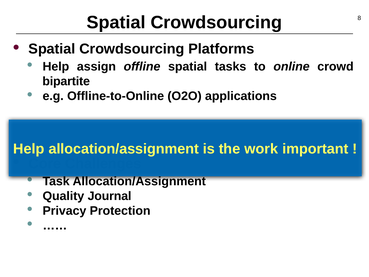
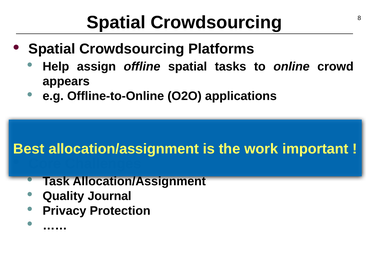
bipartite: bipartite -> appears (66, 81)
Help: Help -> Best (29, 149)
